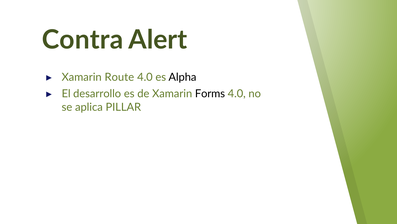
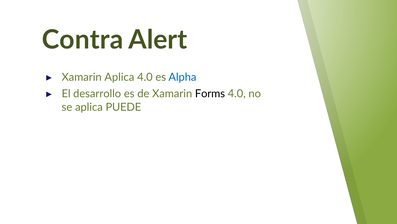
Xamarin Route: Route -> Aplica (119, 77)
Alpha colour: black -> blue (182, 77)
PILLAR: PILLAR -> PUEDE (123, 107)
